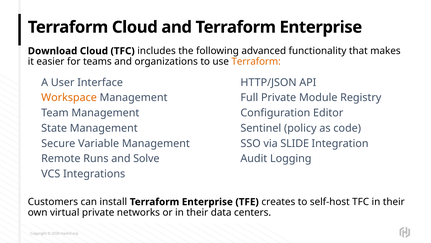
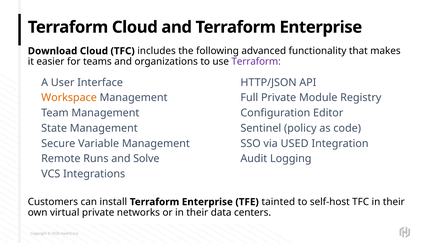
Terraform colour: orange -> purple (256, 62)
SLIDE: SLIDE -> USED (295, 143)
creates: creates -> tainted (278, 201)
